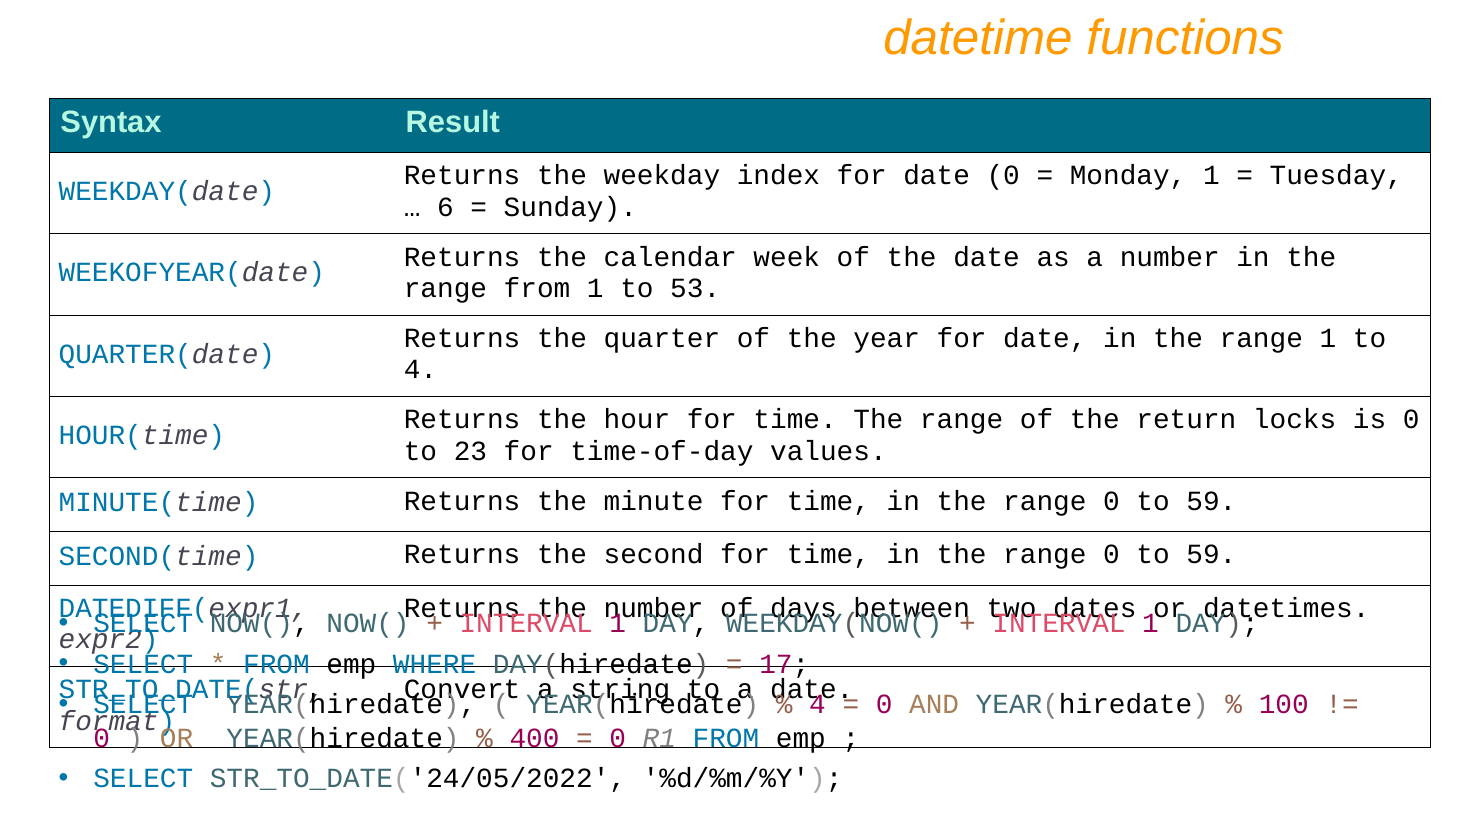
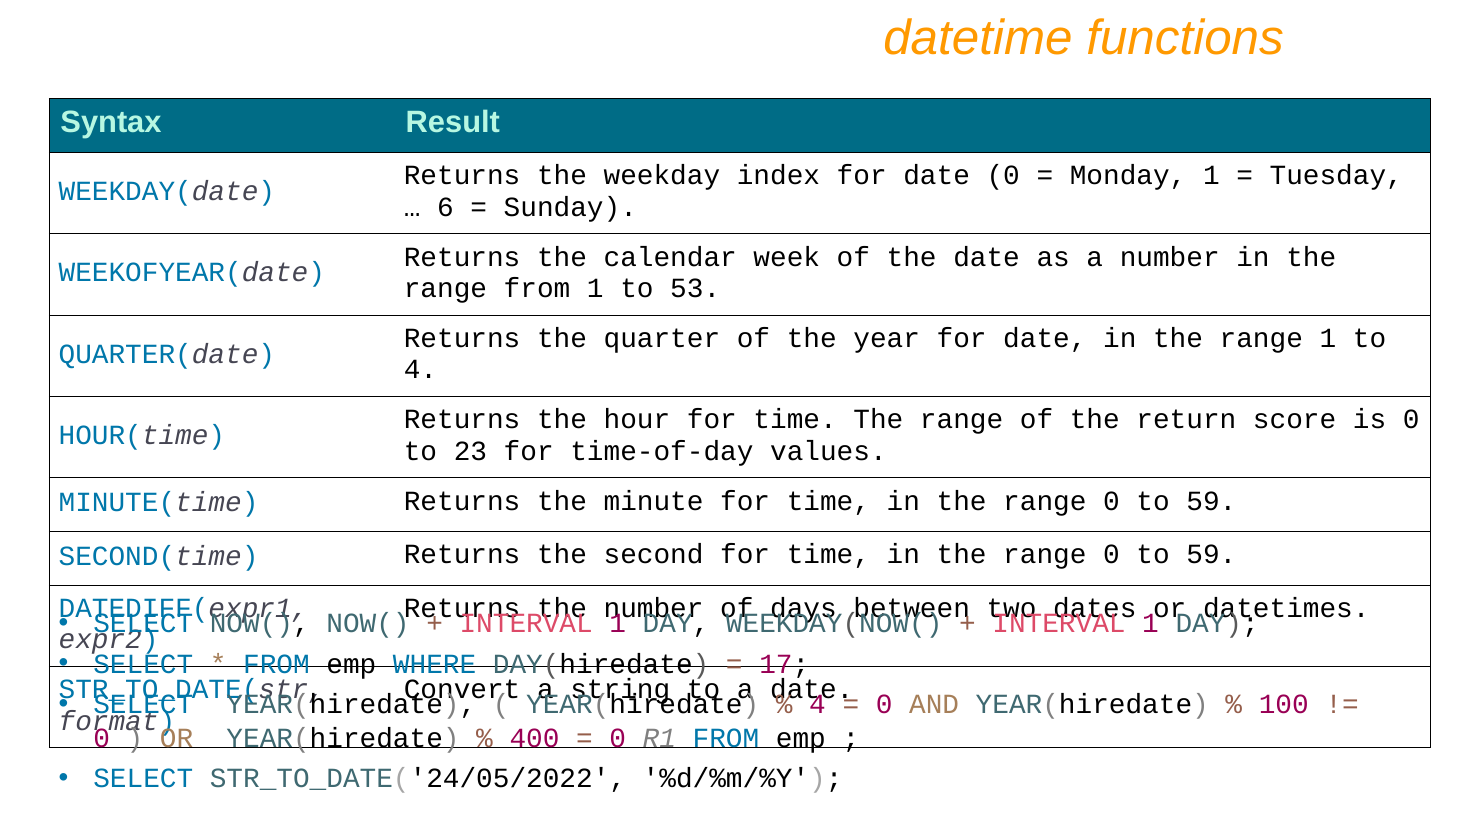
locks: locks -> score (1295, 420)
